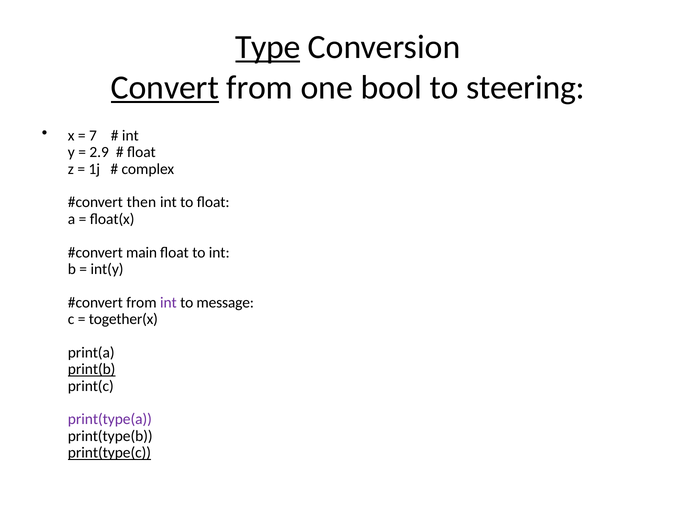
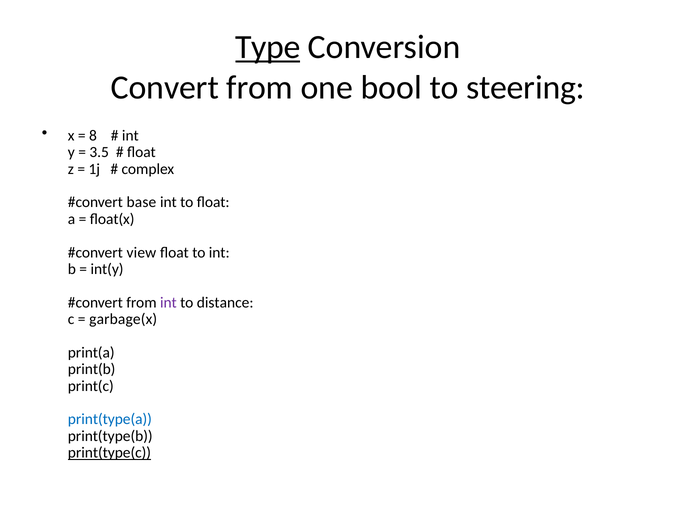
Convert underline: present -> none (165, 88)
7: 7 -> 8 (93, 136)
2.9: 2.9 -> 3.5 (99, 152)
then: then -> base (141, 202)
main: main -> view (141, 252)
message: message -> distance (225, 303)
together(x: together(x -> garbage(x (123, 319)
print(b underline: present -> none (92, 369)
print(type(a colour: purple -> blue (110, 419)
